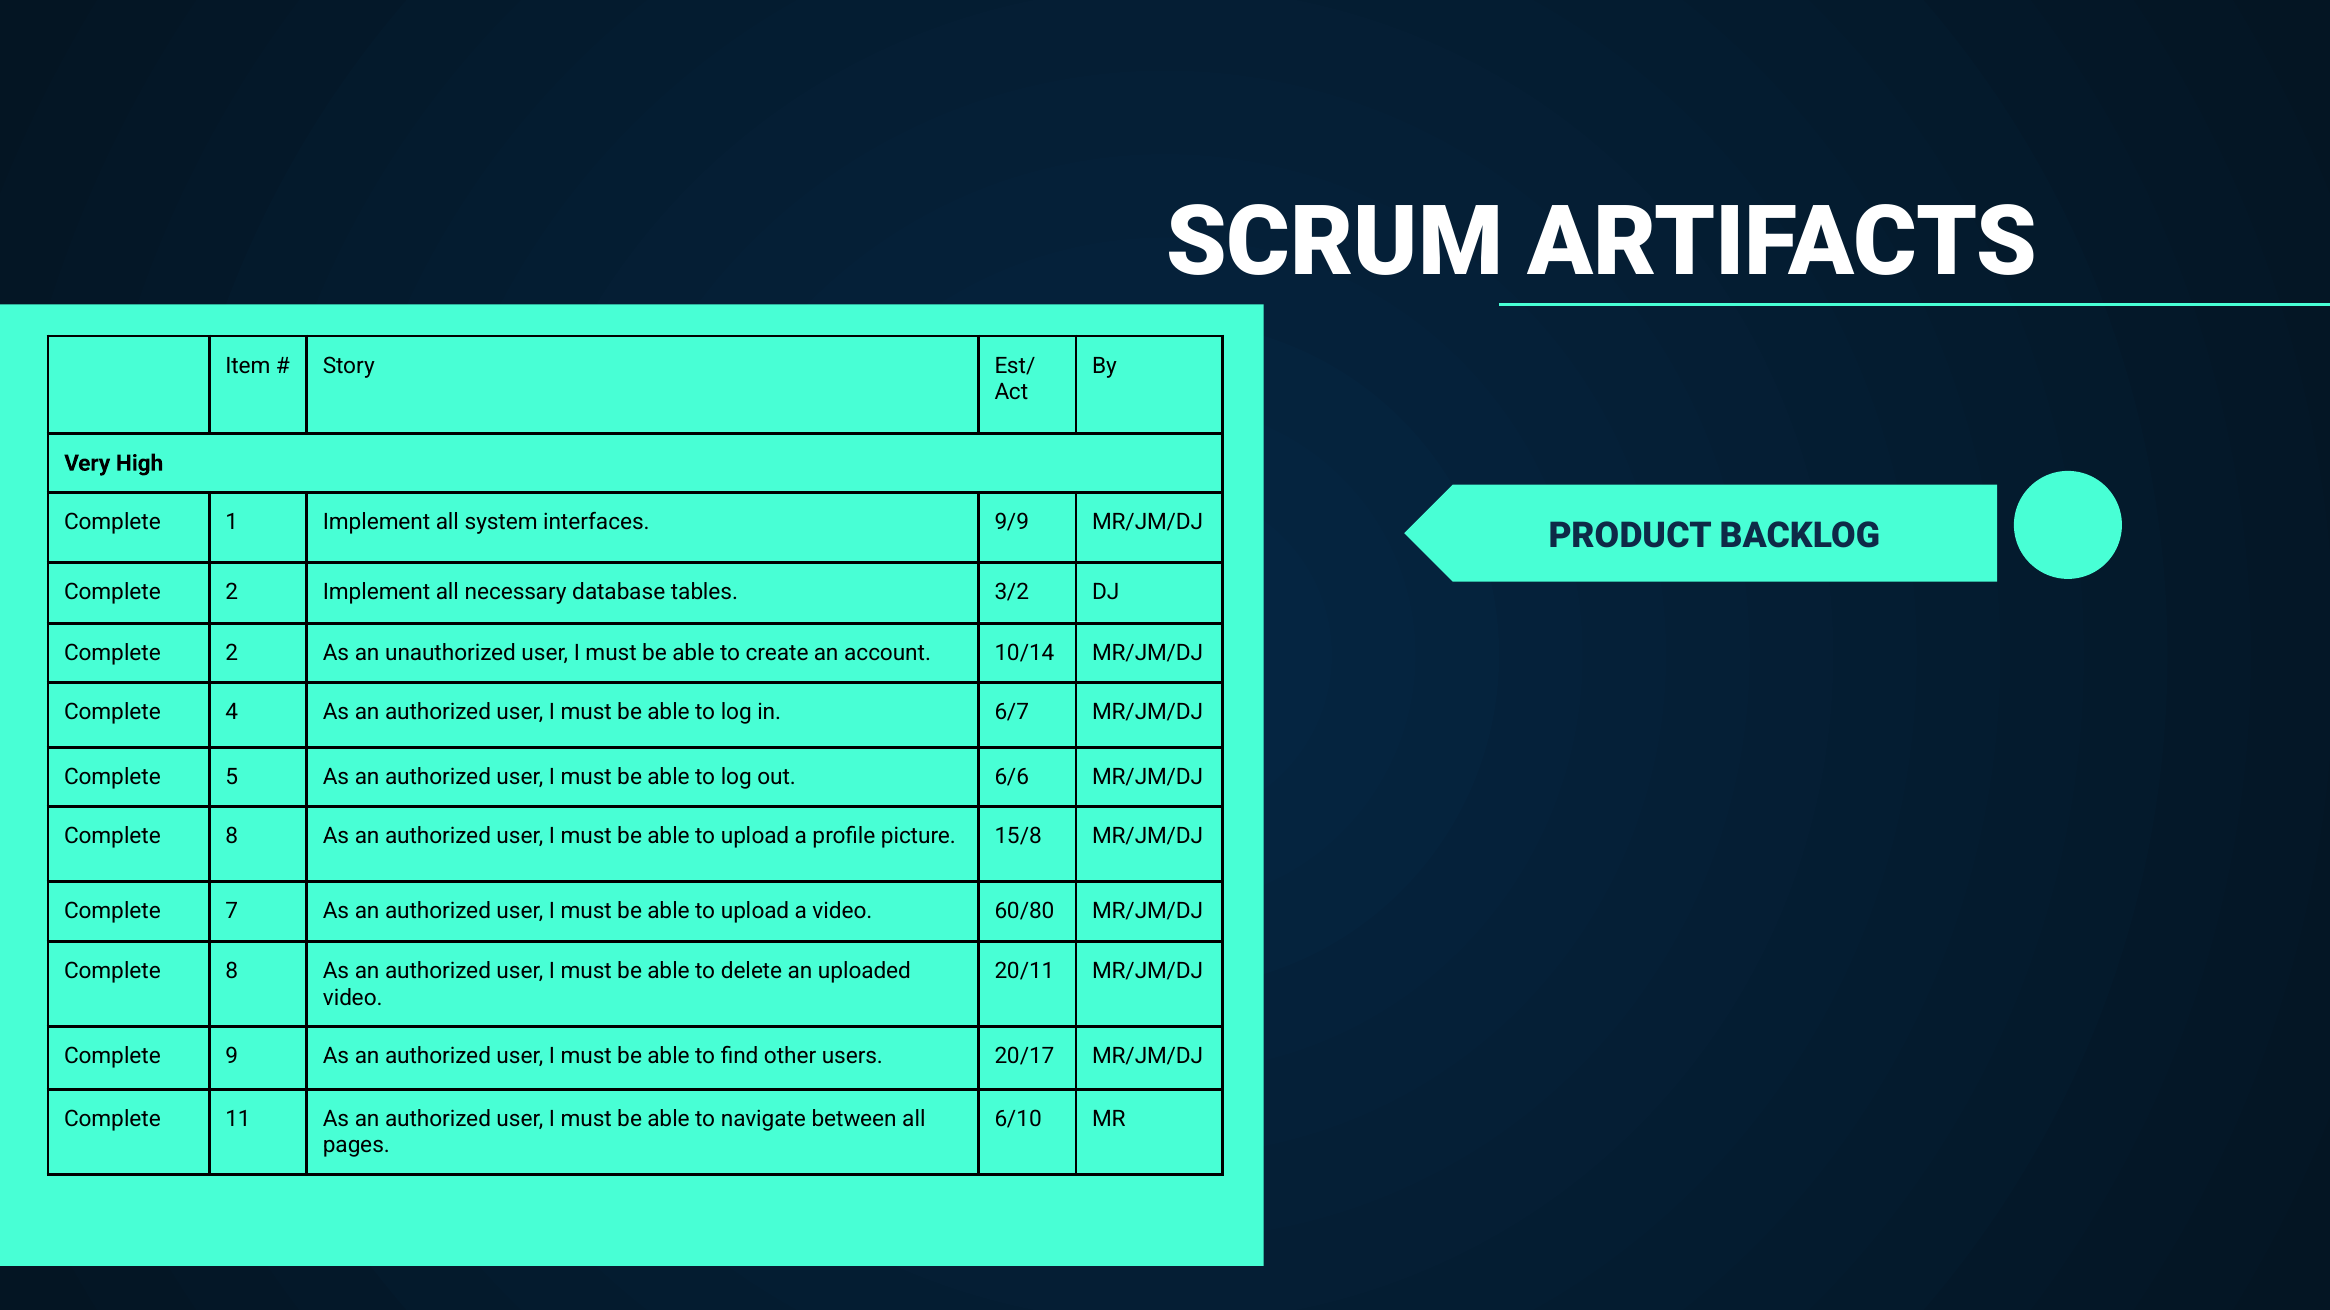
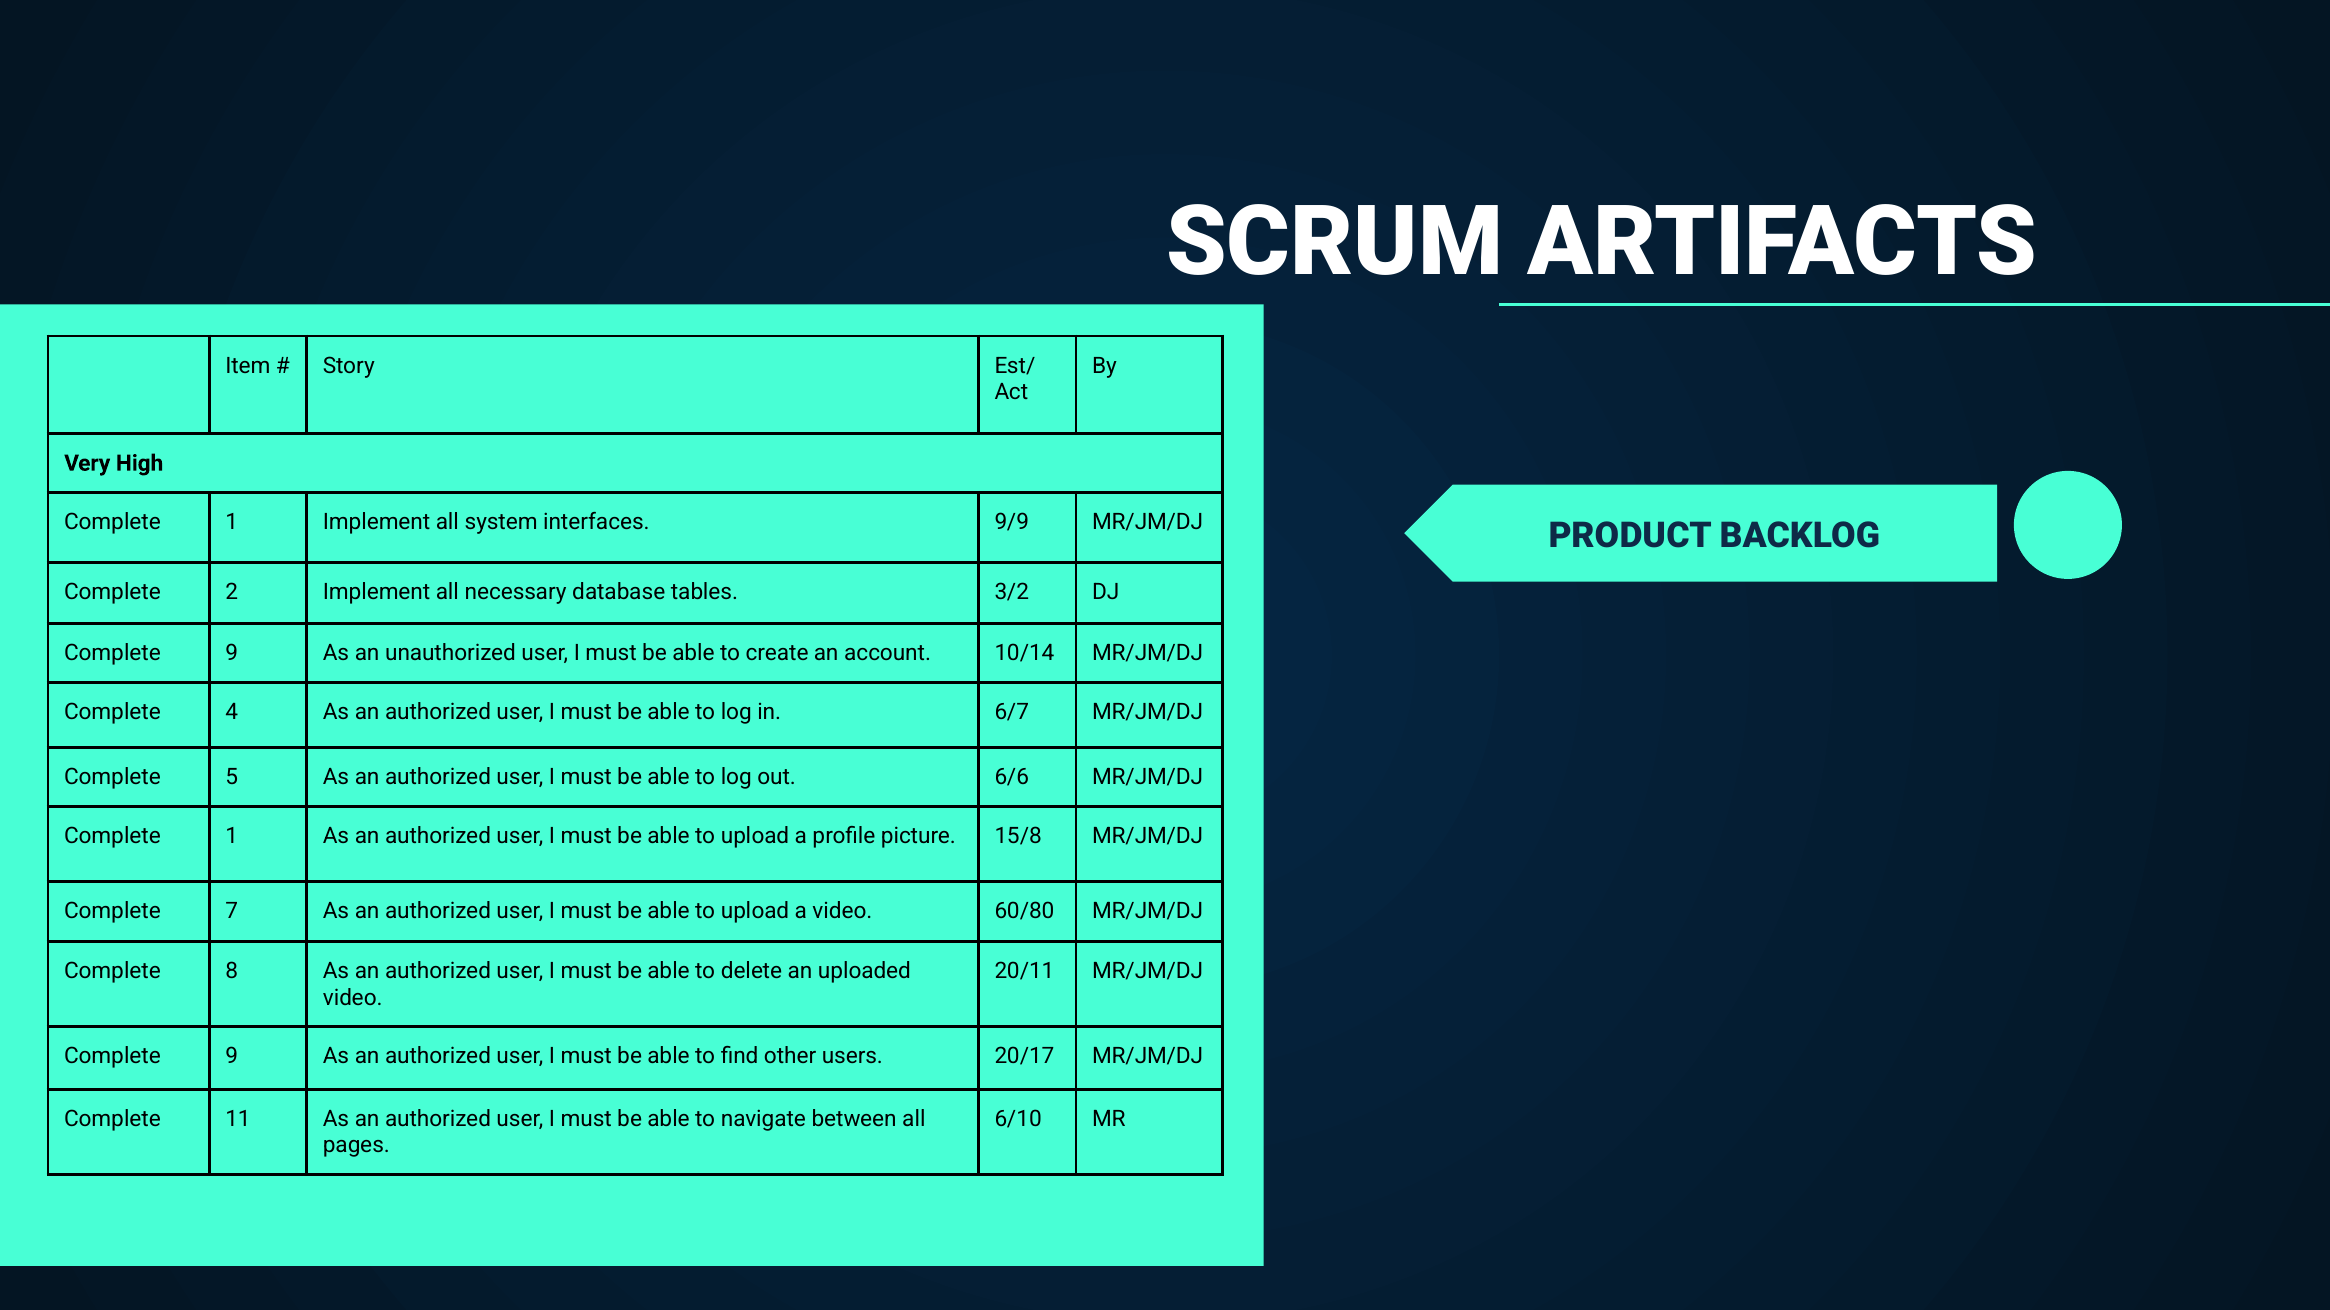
2: 2 -> 9 (232, 653)
8: 8 -> 1 (232, 836)
